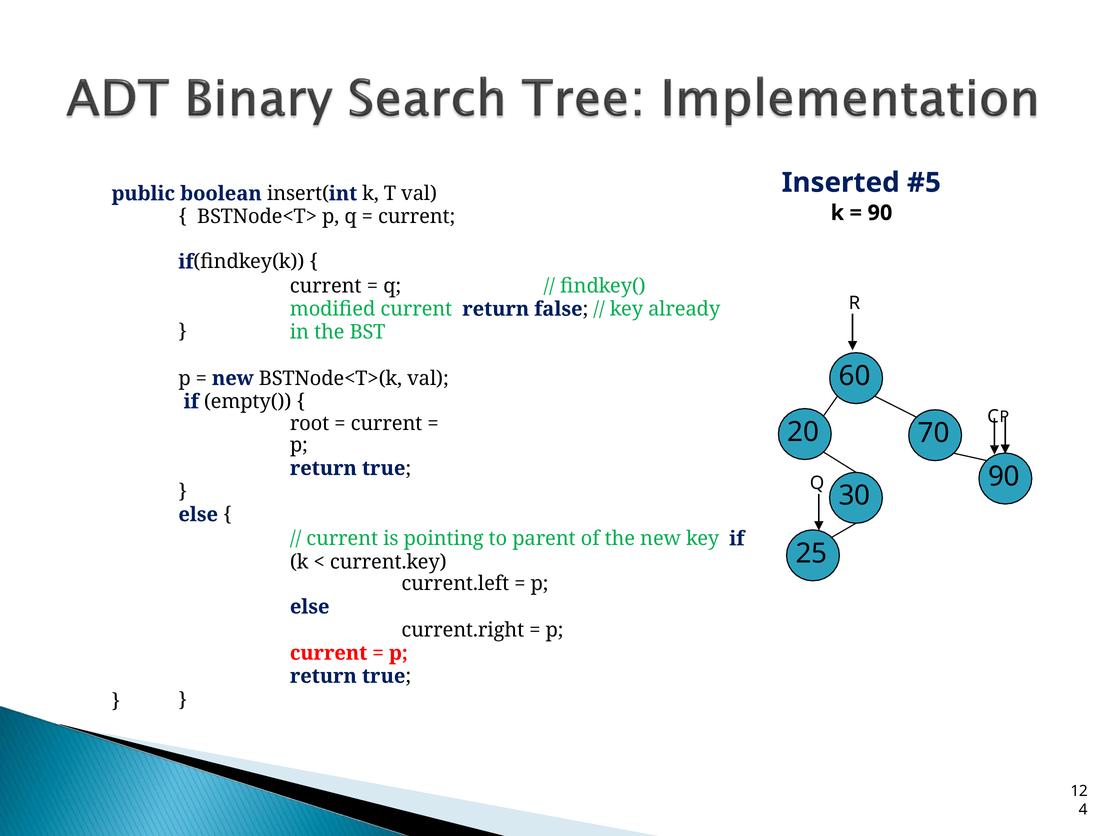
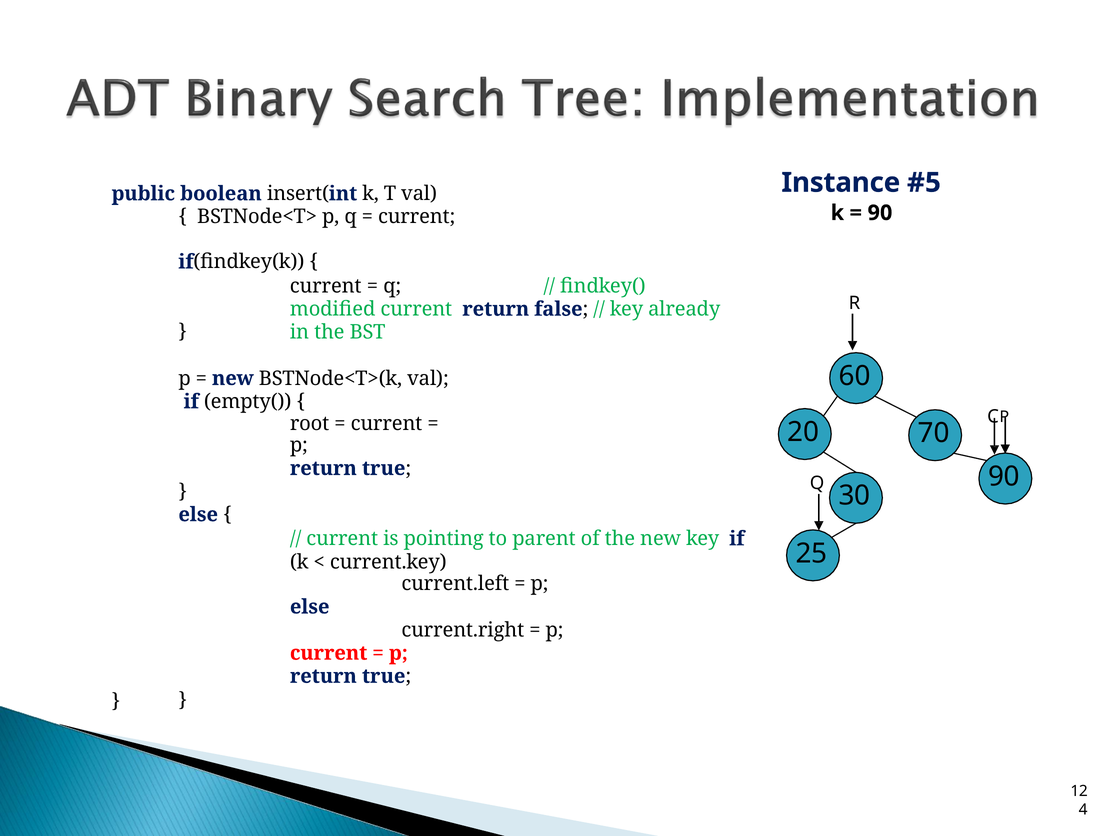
Inserted: Inserted -> Instance (841, 183)
